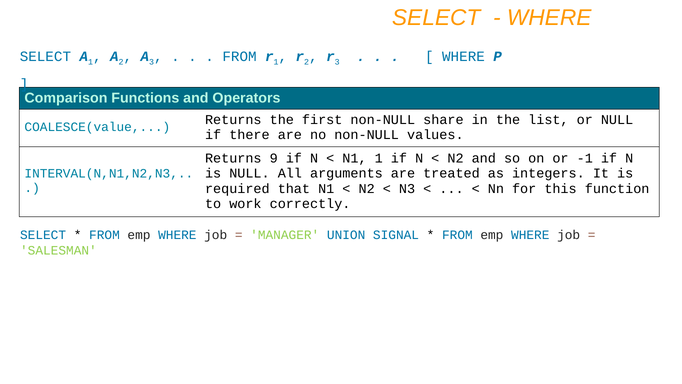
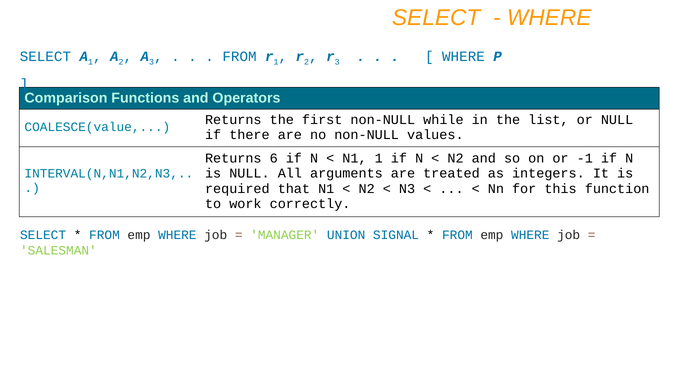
share: share -> while (443, 119)
9: 9 -> 6 (274, 158)
